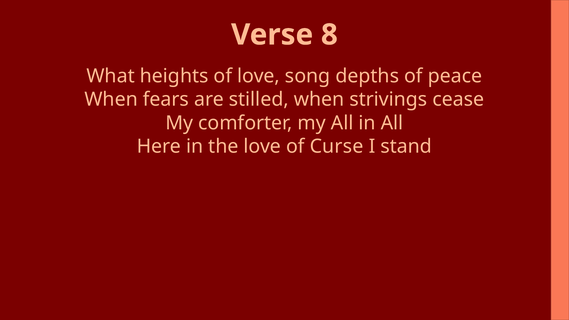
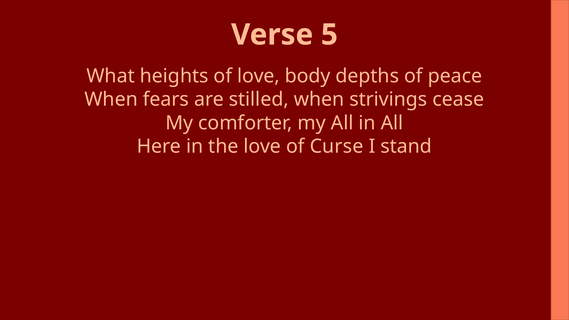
8: 8 -> 5 (329, 35)
song: song -> body (308, 76)
